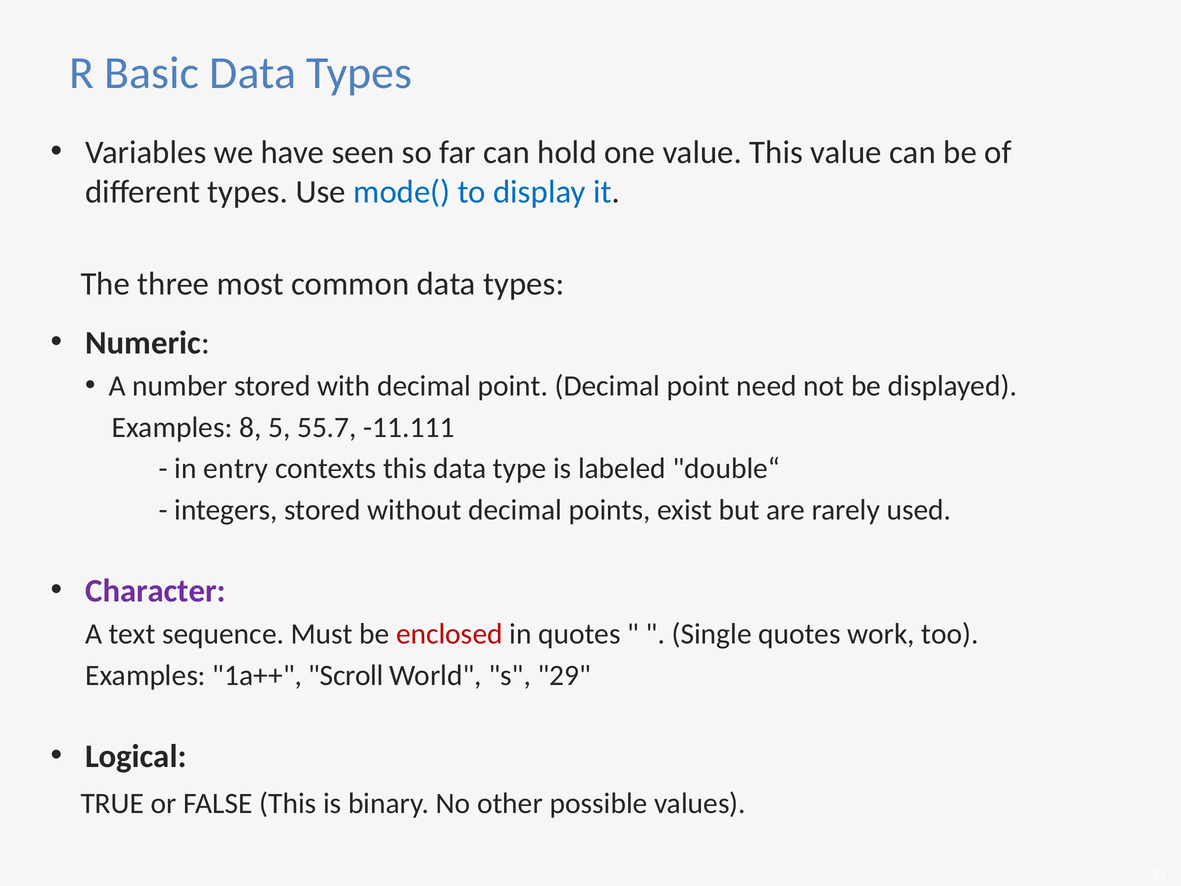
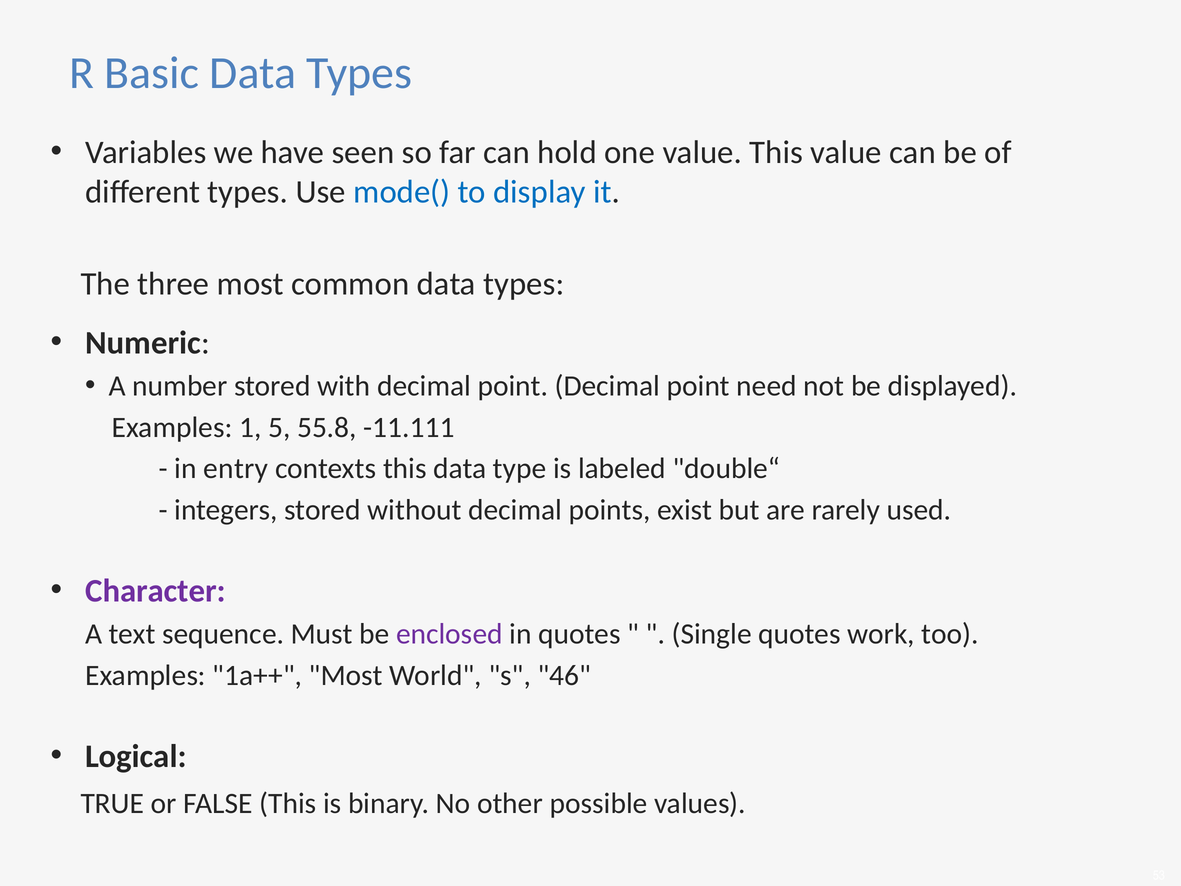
8: 8 -> 1 (250, 427)
55.7: 55.7 -> 55.8 (327, 427)
enclosed colour: red -> purple (449, 634)
1a++ Scroll: Scroll -> Most (346, 675)
29: 29 -> 46 (564, 675)
